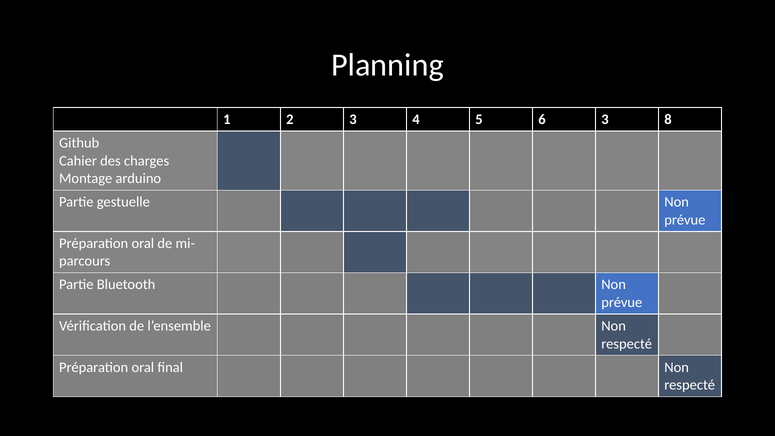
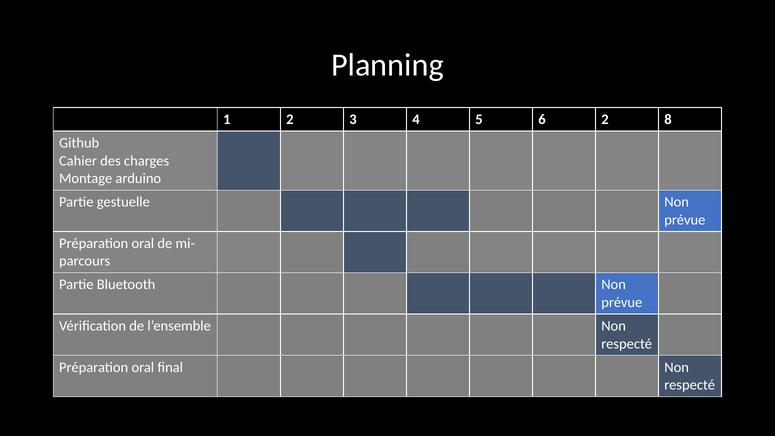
6 3: 3 -> 2 (605, 119)
